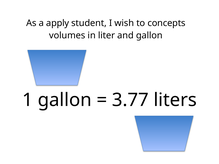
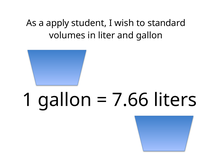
concepts: concepts -> standard (167, 23)
3.77: 3.77 -> 7.66 (130, 100)
